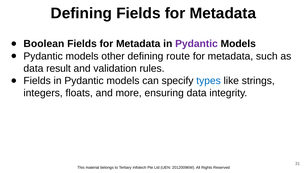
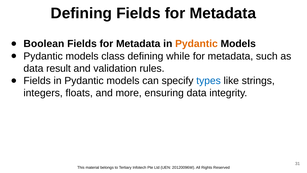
Pydantic colour: purple -> orange (196, 44)
other: other -> class (113, 56)
route: route -> while (178, 56)
